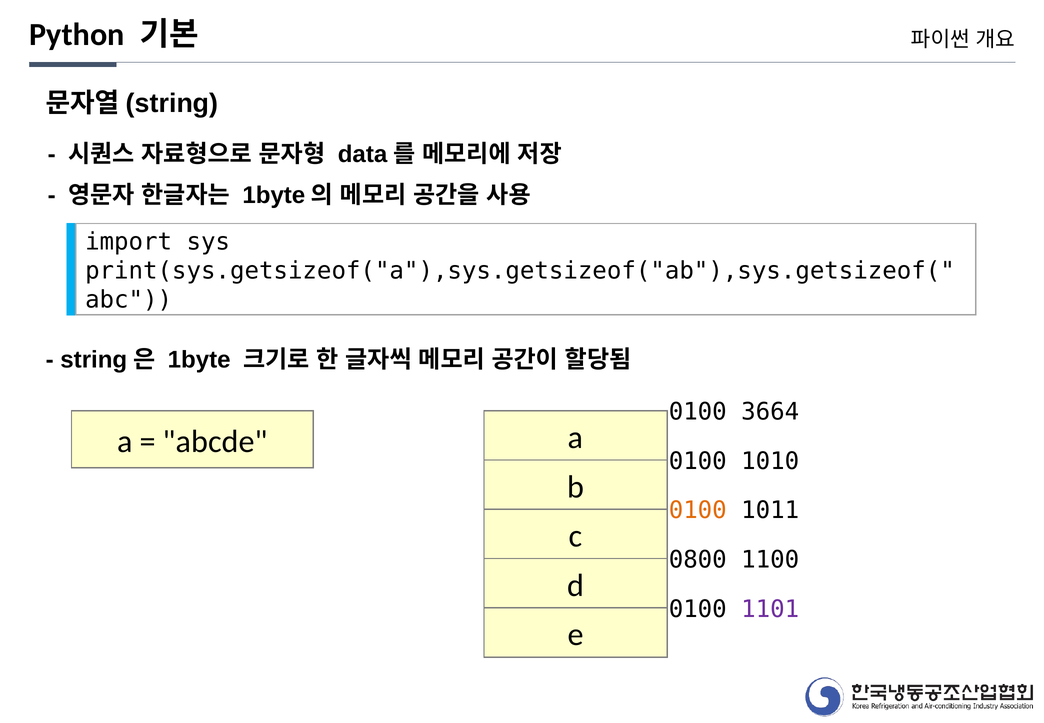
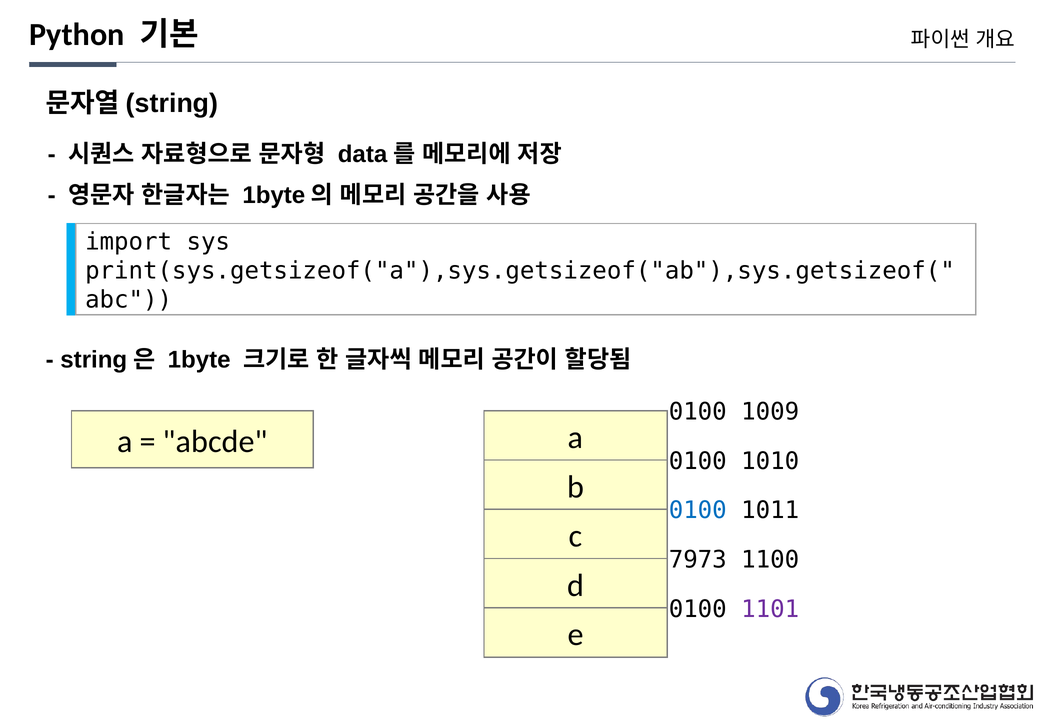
3664: 3664 -> 1009 (770, 412)
0100 colour: orange -> blue (698, 510)
0800: 0800 -> 7973 (698, 560)
